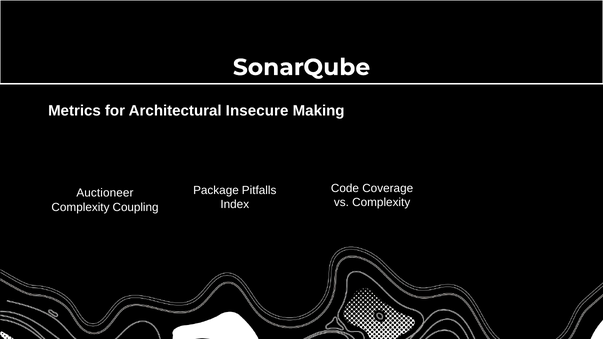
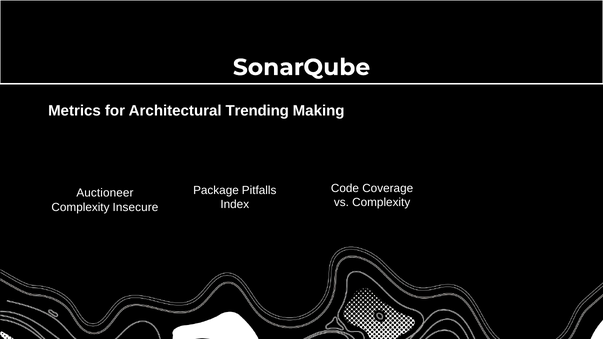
Insecure: Insecure -> Trending (257, 111)
Coupling: Coupling -> Insecure (135, 207)
